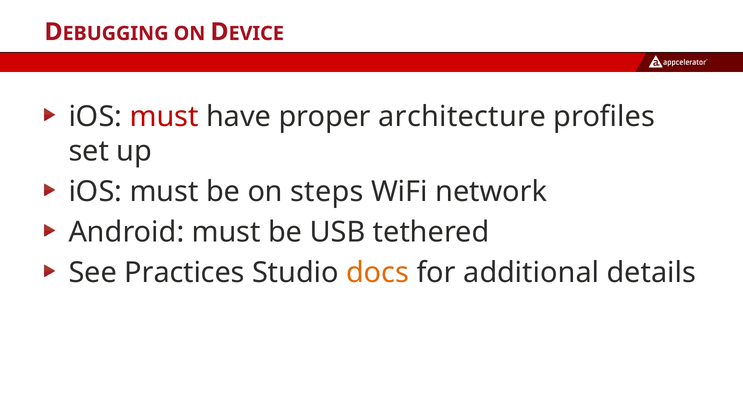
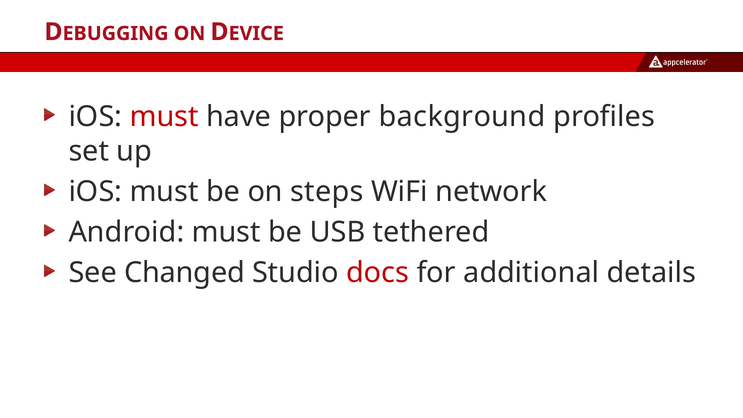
architecture: architecture -> background (462, 116)
Practices: Practices -> Changed (185, 273)
docs colour: orange -> red (378, 273)
